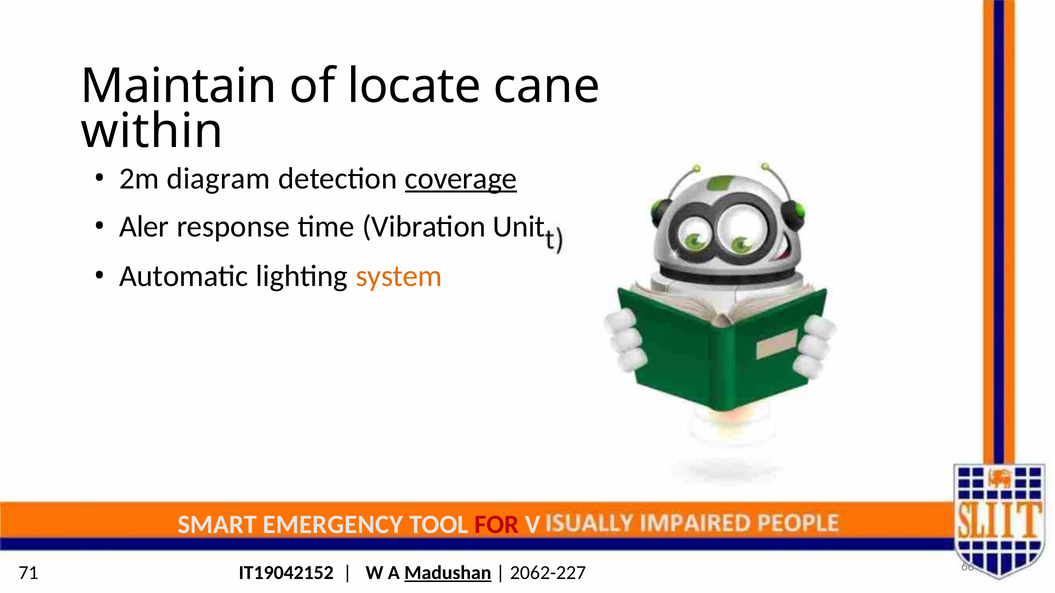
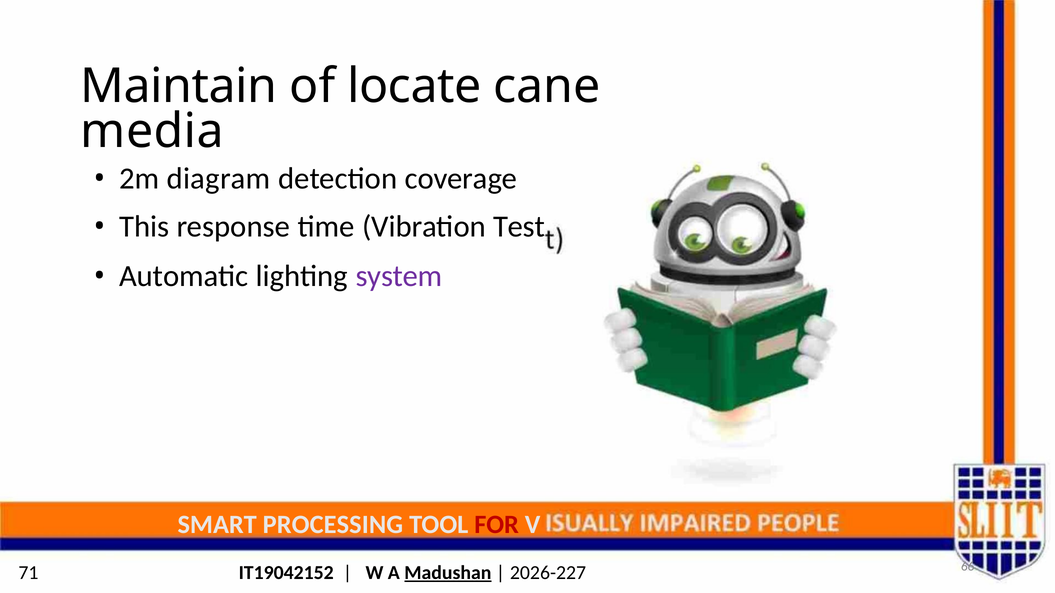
within: within -> media (152, 131)
coverage underline: present -> none (461, 179)
Aler: Aler -> This (144, 227)
Unit: Unit -> Test (519, 227)
system colour: orange -> purple (399, 276)
EMERGENCY: EMERGENCY -> PROCESSING (333, 525)
2062-227: 2062-227 -> 2026-227 (548, 573)
